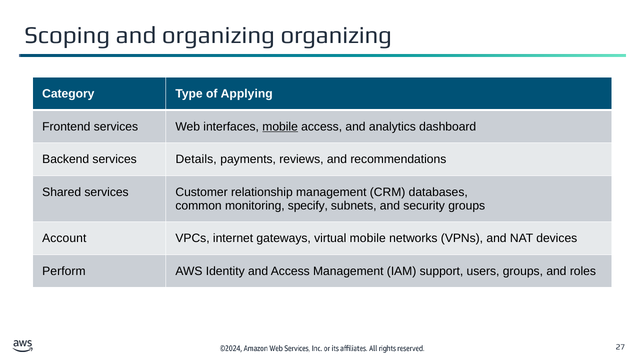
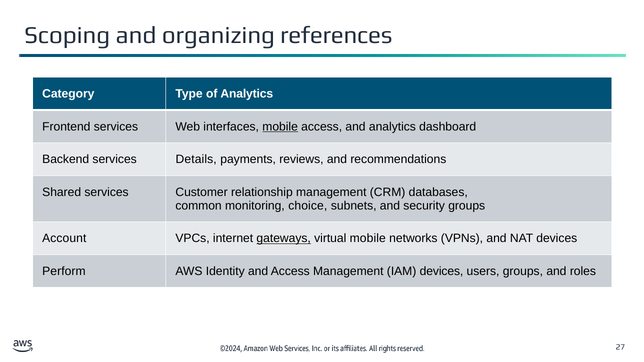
organizing organizing: organizing -> references (336, 35)
of Applying: Applying -> Analytics (247, 94)
specify: specify -> choice (308, 206)
gateways underline: none -> present (284, 239)
IAM support: support -> devices (442, 271)
